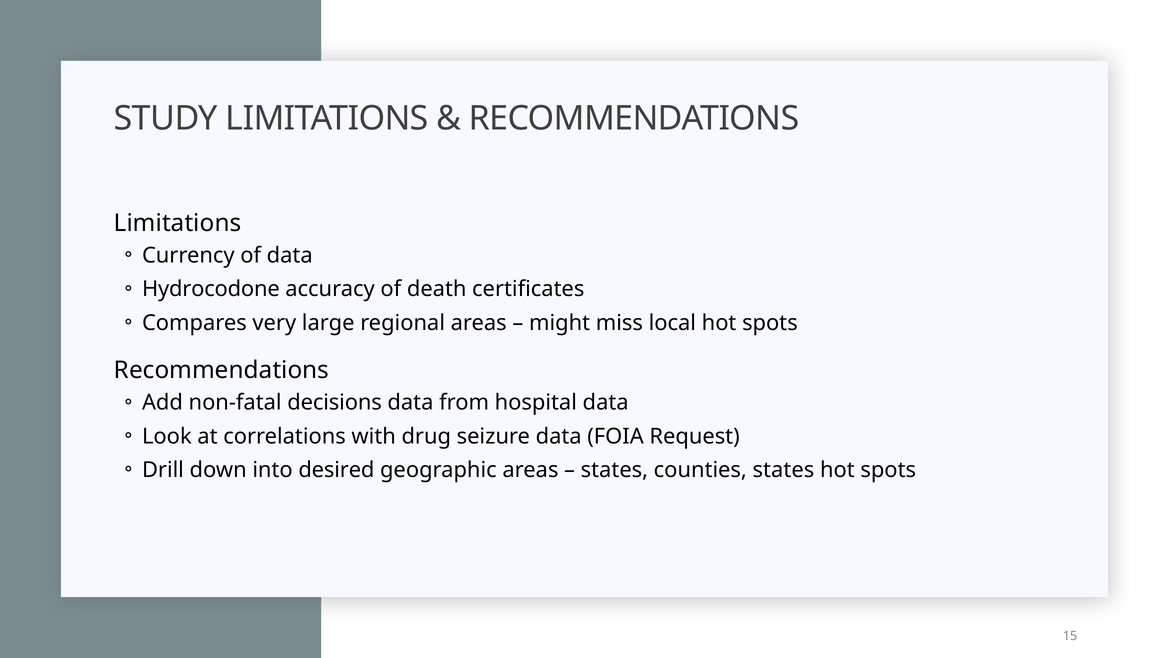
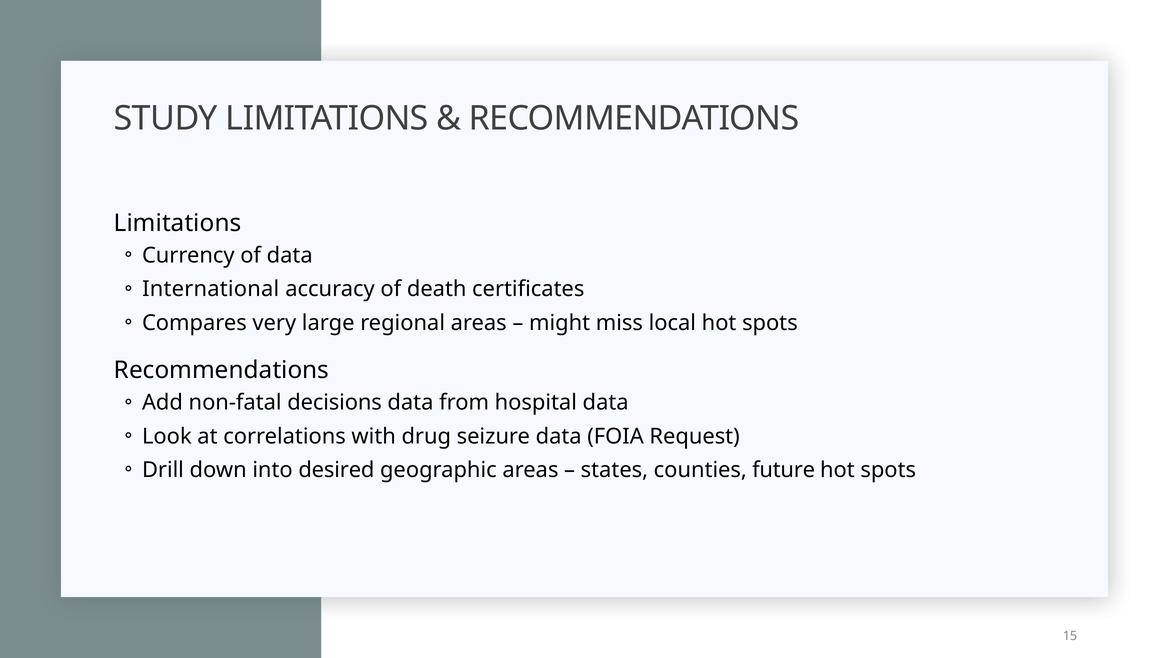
Hydrocodone: Hydrocodone -> International (211, 289)
counties states: states -> future (784, 470)
